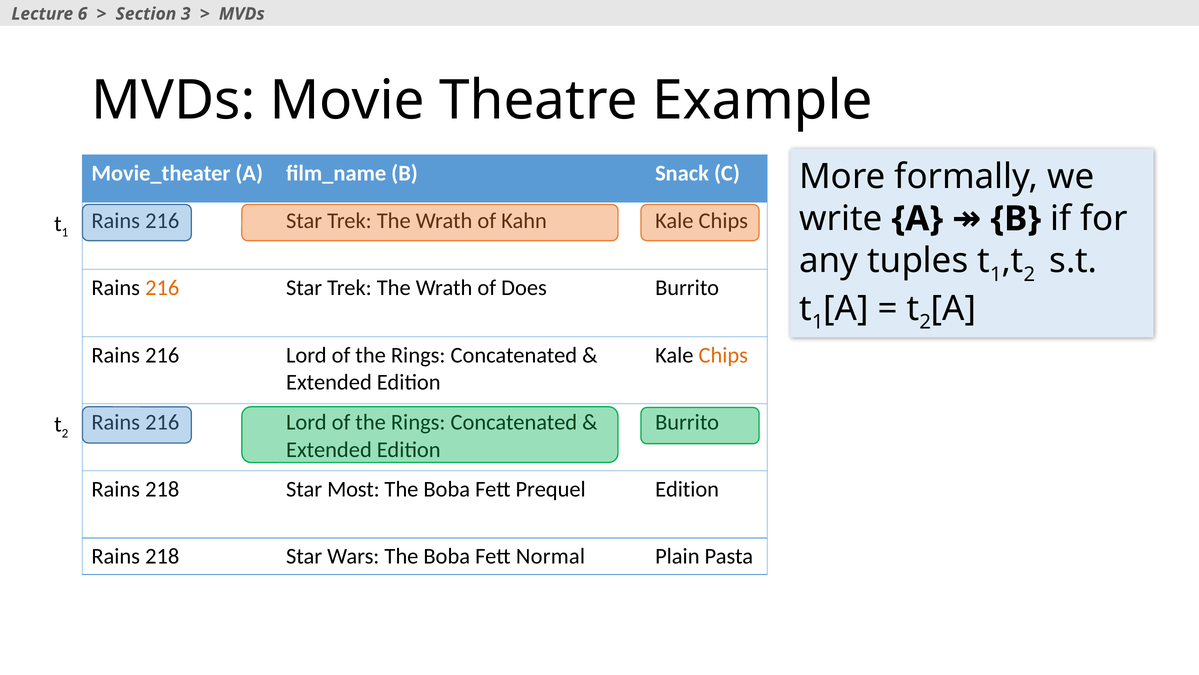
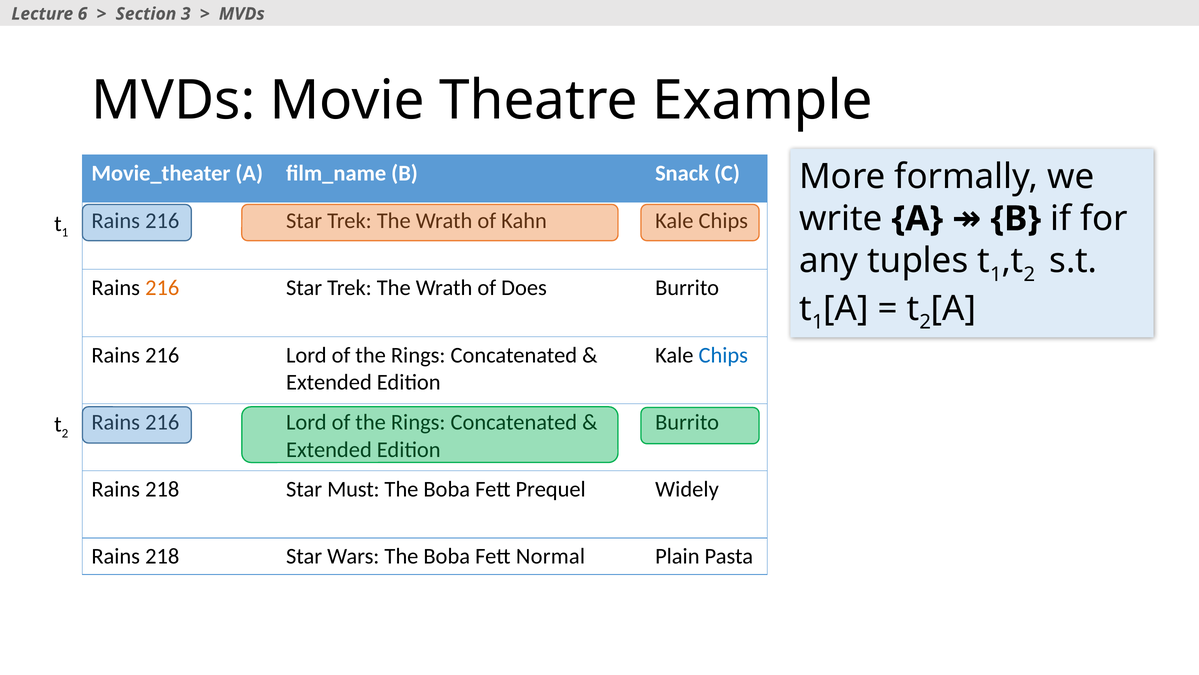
Chips colour: orange -> blue (723, 355)
Most: Most -> Must (353, 489)
Prequel Edition: Edition -> Widely (687, 489)
